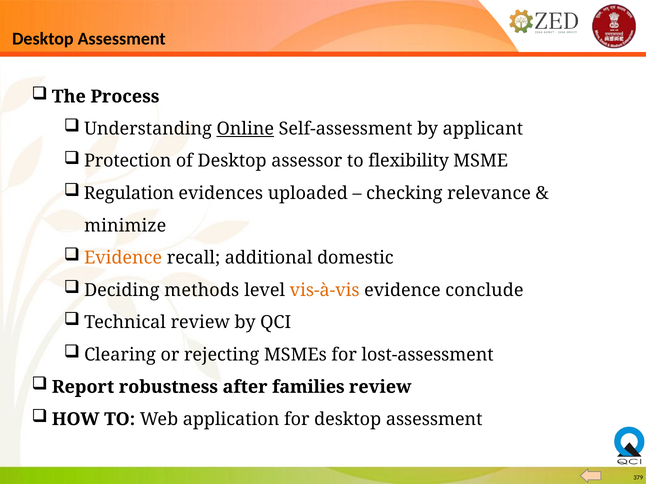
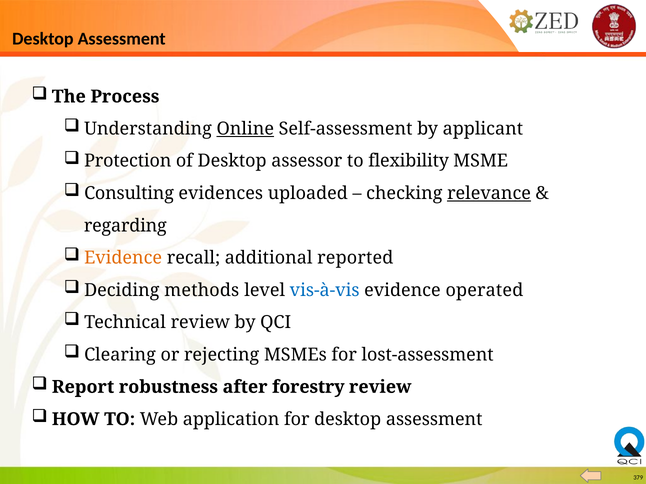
Regulation: Regulation -> Consulting (129, 194)
relevance underline: none -> present (489, 194)
minimize: minimize -> regarding (125, 226)
domestic: domestic -> reported (355, 258)
vis-à-vis colour: orange -> blue (325, 290)
conclude: conclude -> operated (484, 290)
families: families -> forestry (308, 387)
